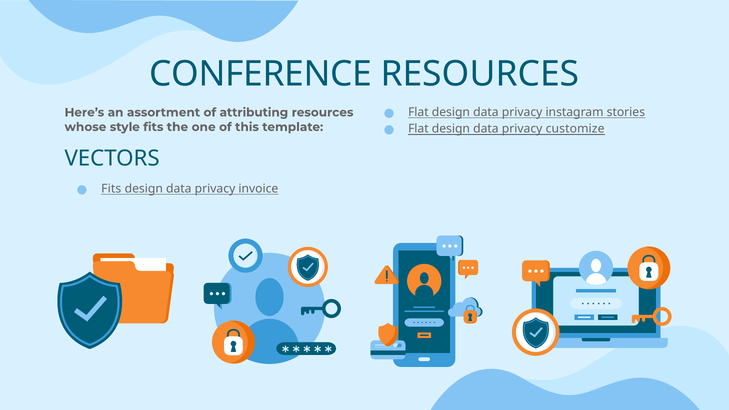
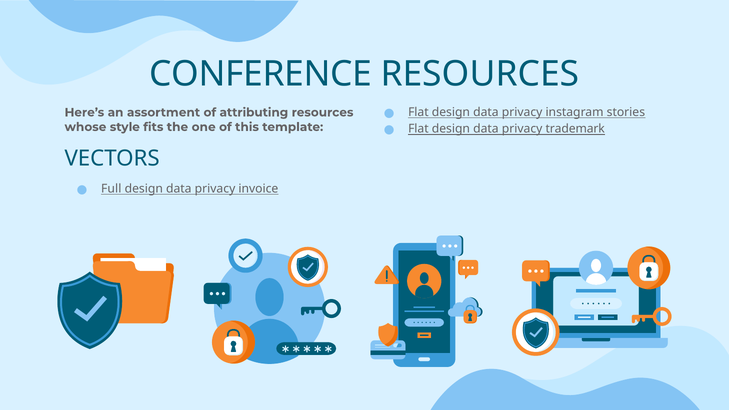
customize: customize -> trademark (575, 129)
Fits: Fits -> Full (111, 189)
